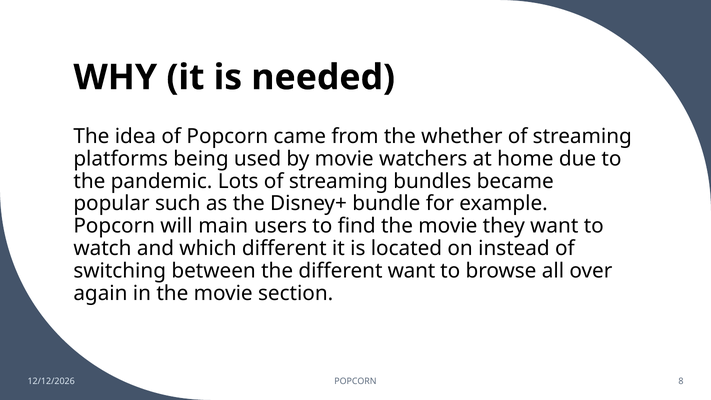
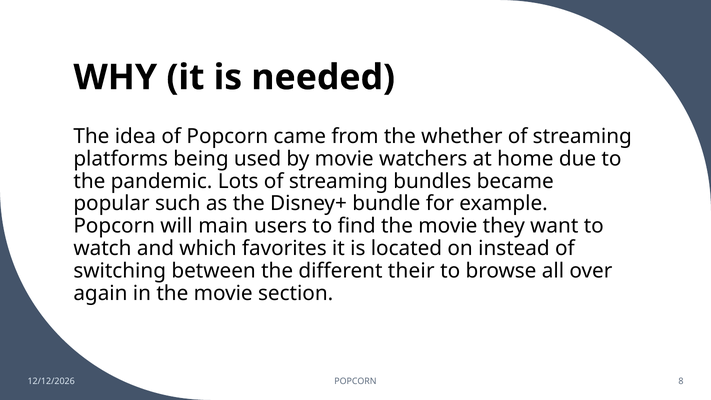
which different: different -> favorites (284, 248)
different want: want -> their (411, 271)
